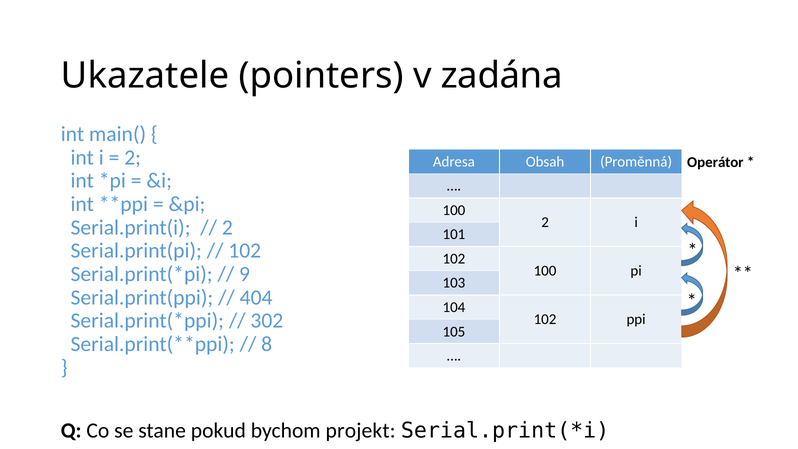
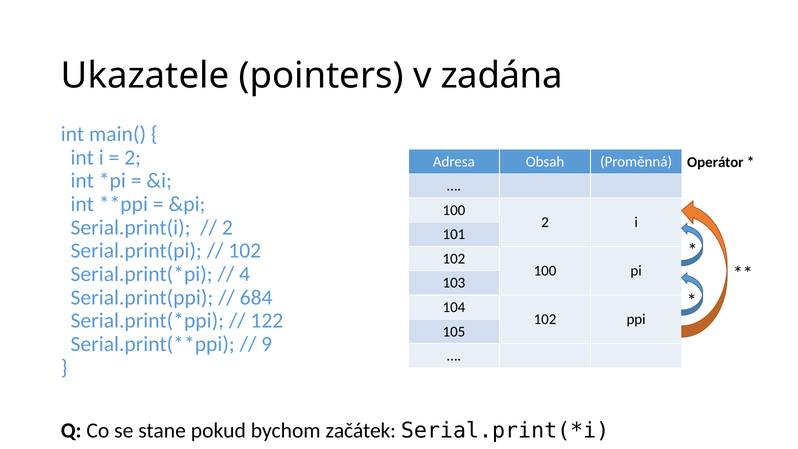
9: 9 -> 4 (245, 274)
404: 404 -> 684 (256, 297)
302: 302 -> 122 (267, 321)
8: 8 -> 9 (267, 344)
projekt: projekt -> začátek (361, 431)
